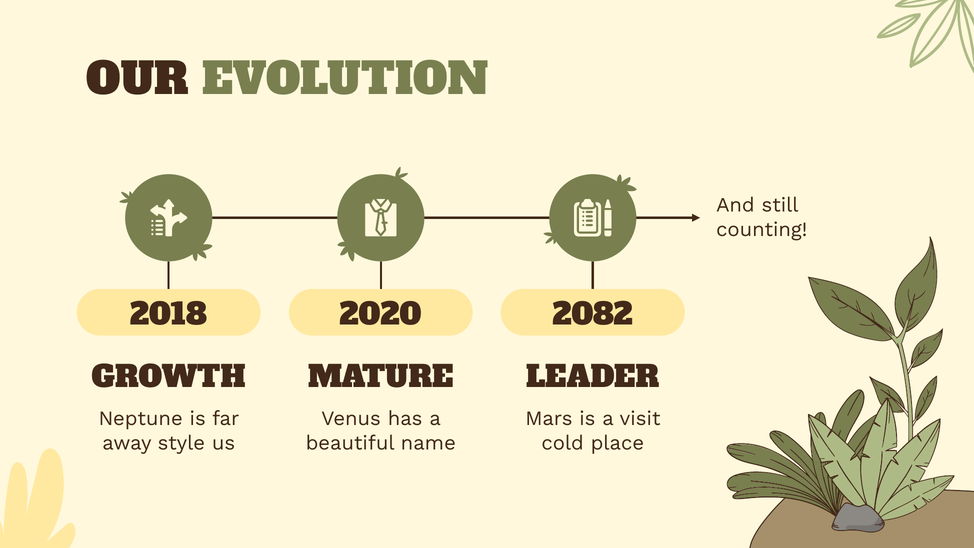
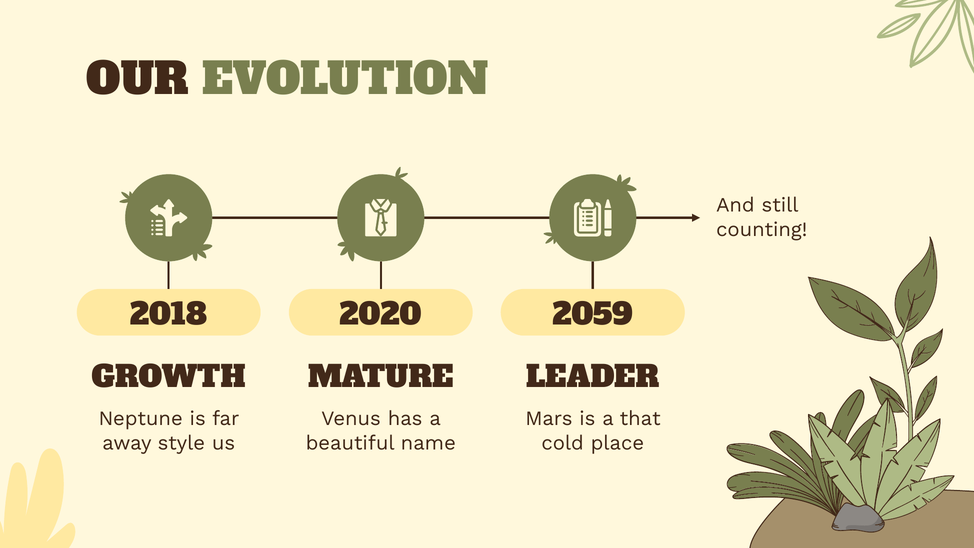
2082: 2082 -> 2059 (593, 315)
visit: visit -> that (640, 418)
